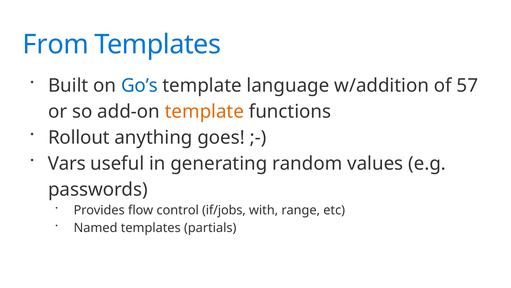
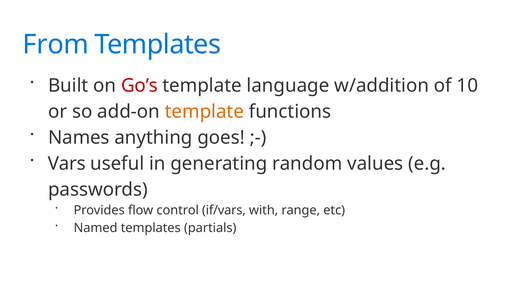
Go’s colour: blue -> red (139, 85)
57: 57 -> 10 (467, 85)
Rollout: Rollout -> Names (79, 137)
if/jobs: if/jobs -> if/vars (224, 210)
